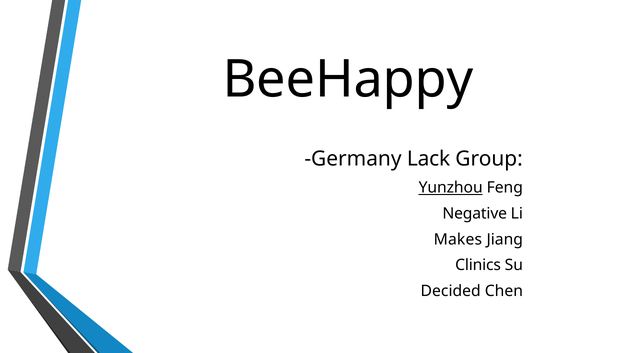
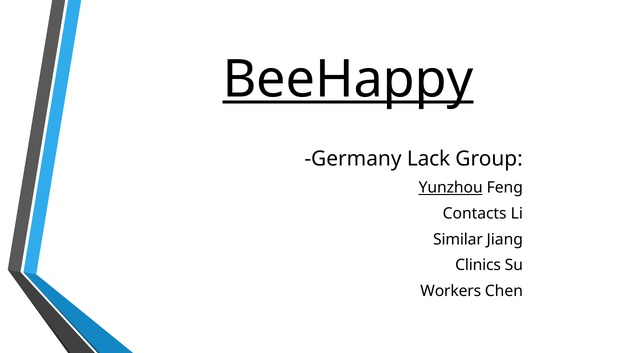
BeeHappy underline: none -> present (348, 79)
Negative: Negative -> Contacts (475, 213)
Makes: Makes -> Similar (458, 239)
Decided: Decided -> Workers (451, 291)
